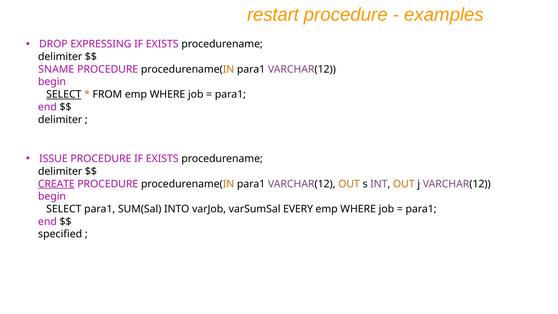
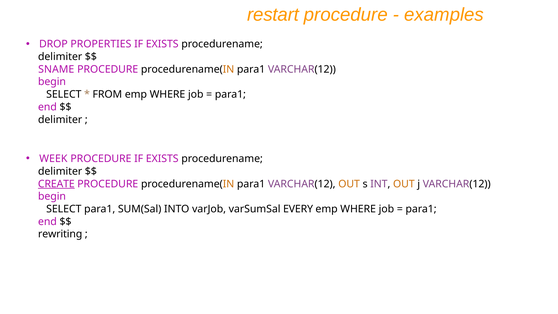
EXPRESSING: EXPRESSING -> PROPERTIES (101, 44)
SELECT underline: present -> none (64, 94)
ISSUE: ISSUE -> WEEK (53, 159)
specified: specified -> rewriting (60, 234)
